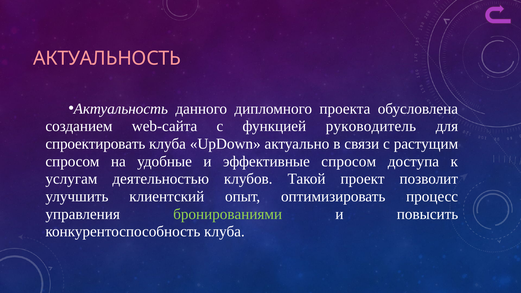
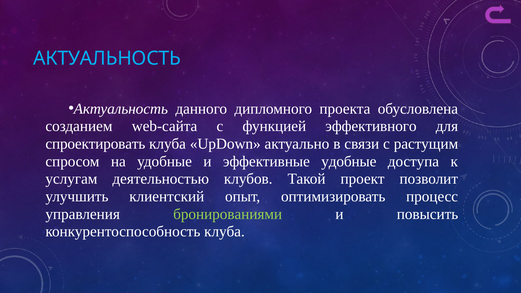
АКТУАЛЬНОСТЬ colour: pink -> light blue (107, 59)
руководитель: руководитель -> эффективного (371, 126)
эффективные спросом: спросом -> удобные (349, 161)
